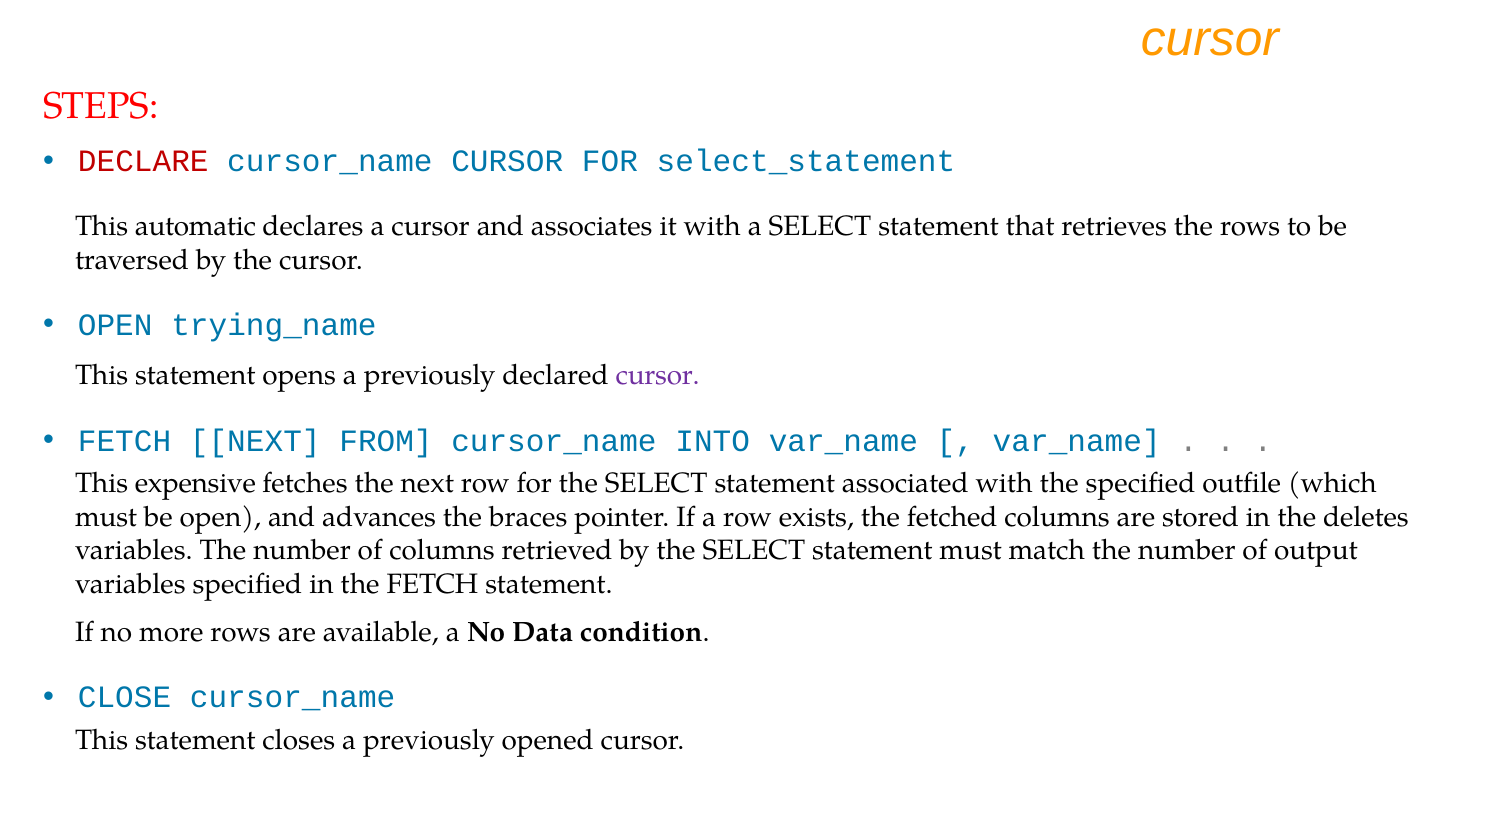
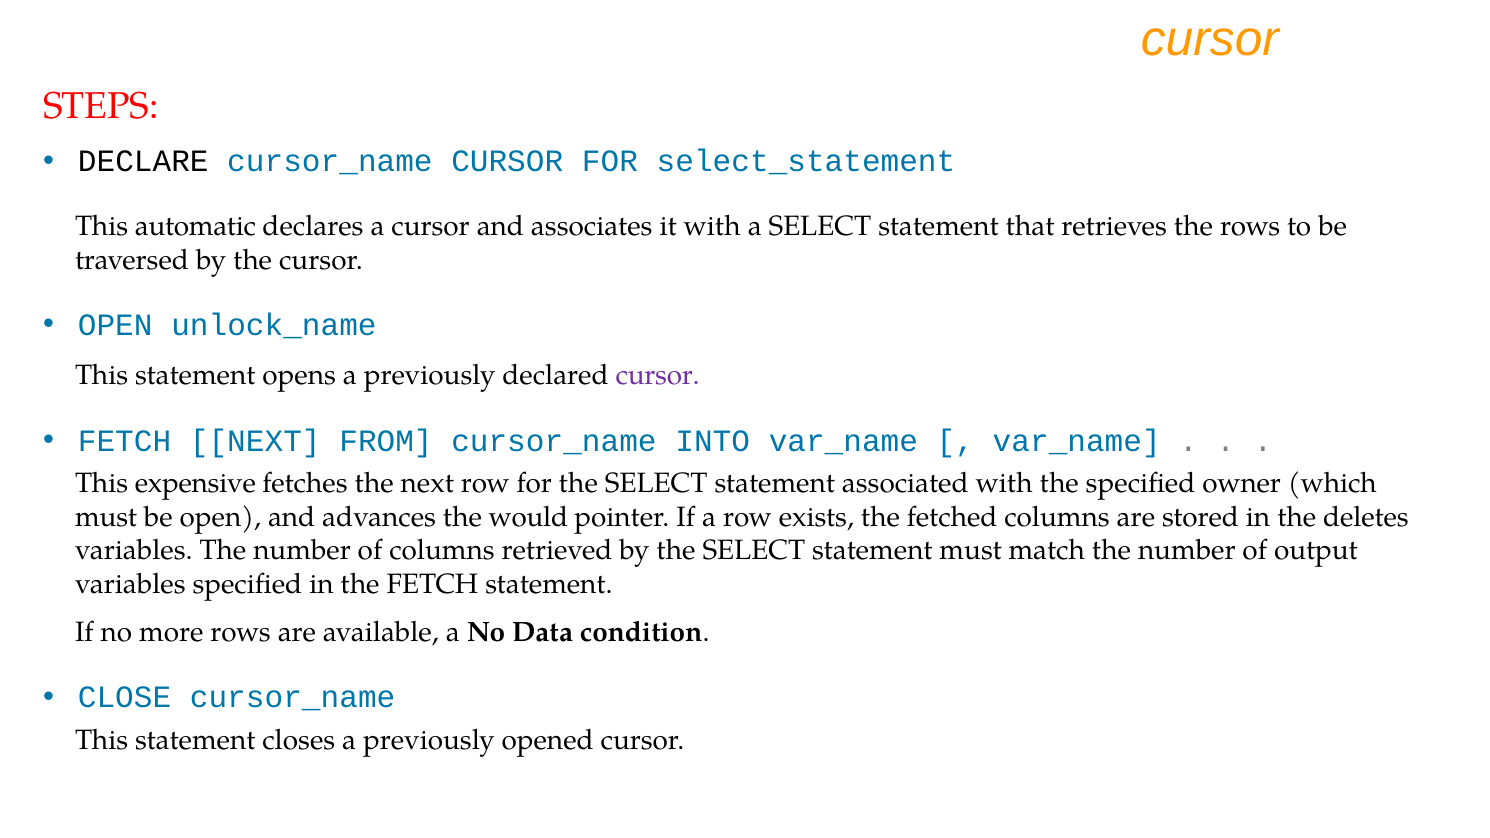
DECLARE colour: red -> black (143, 162)
trying_name: trying_name -> unlock_name (274, 325)
outfile: outfile -> owner (1242, 483)
braces: braces -> would (528, 517)
